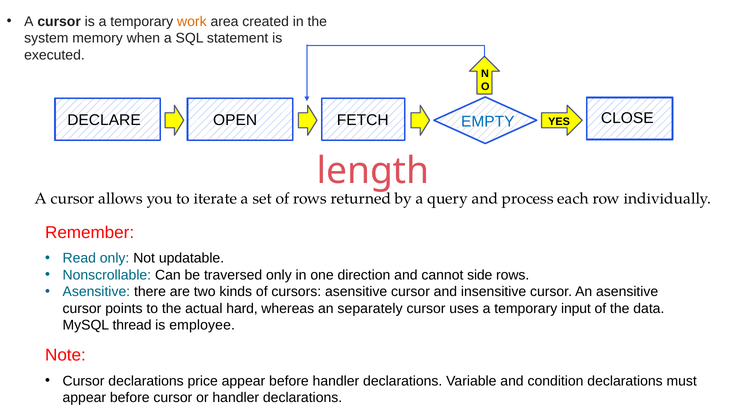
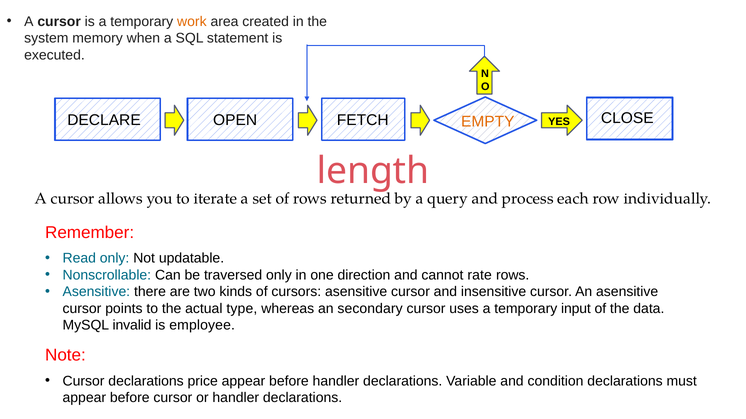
EMPTY colour: blue -> orange (488, 122)
side: side -> rate (480, 275)
hard: hard -> type (242, 309)
separately: separately -> secondary (370, 309)
thread: thread -> invalid (132, 326)
